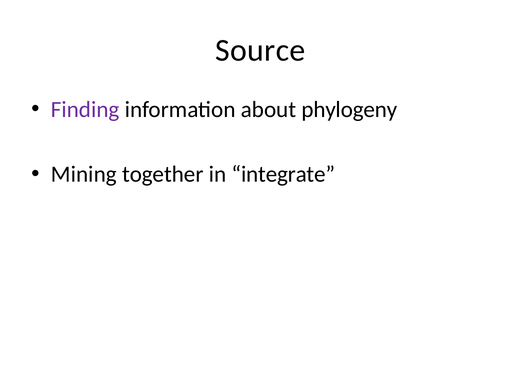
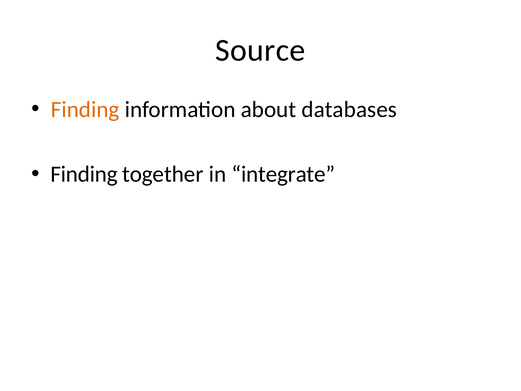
Finding colour: purple -> orange (85, 109)
phylogeny: phylogeny -> databases (349, 109)
Mining: Mining -> Finding (84, 174)
